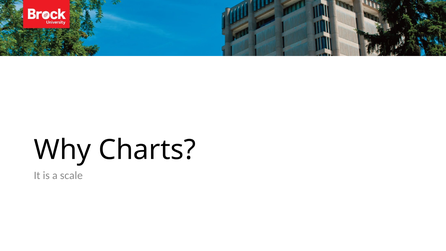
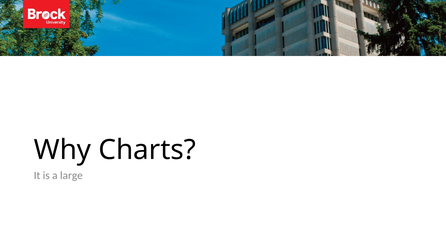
scale: scale -> large (71, 176)
